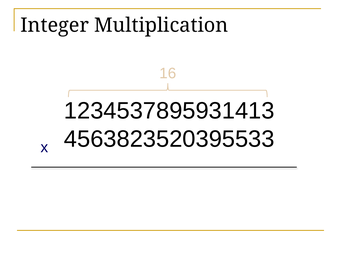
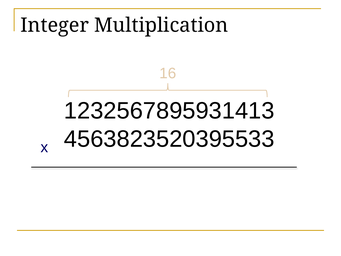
1234537895931413: 1234537895931413 -> 1232567895931413 (169, 111)
